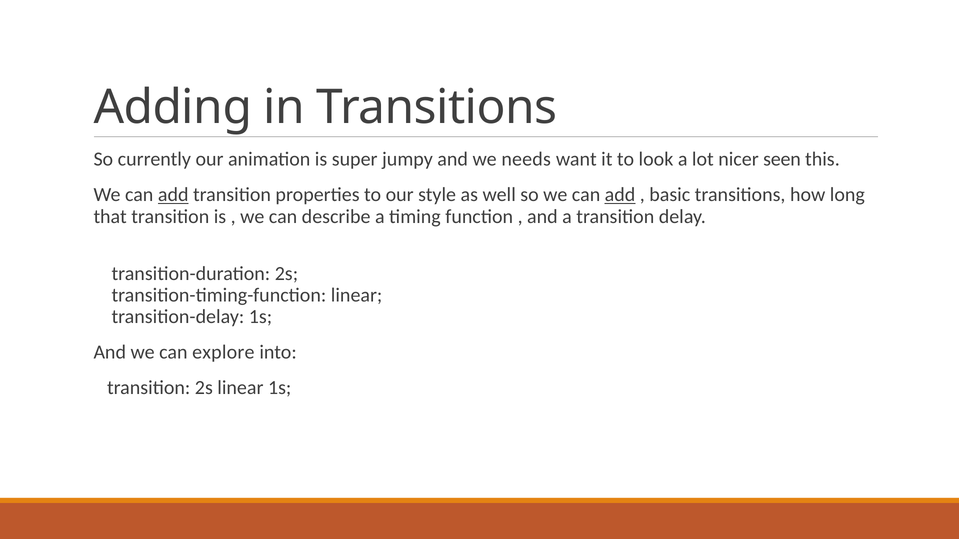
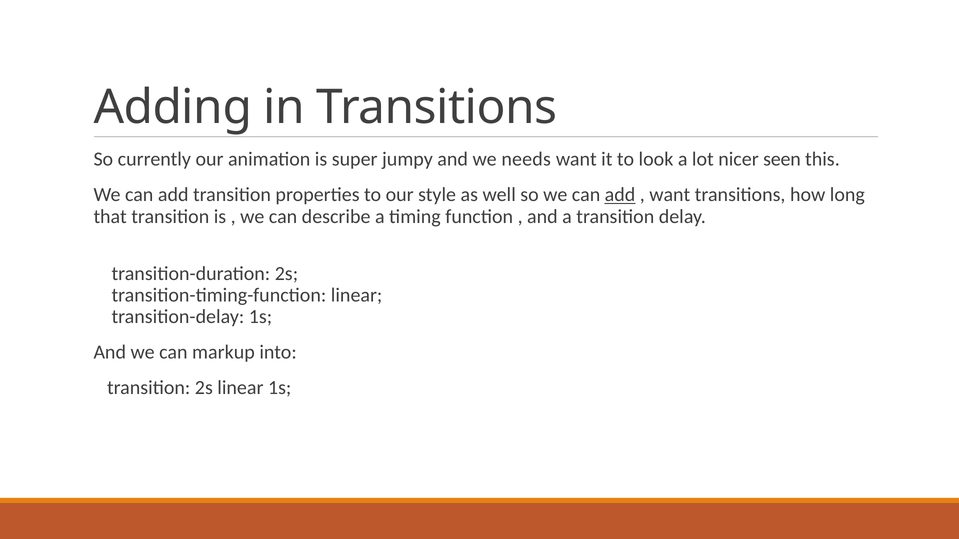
add underline: present -> none (173, 195)
basic: basic -> want (670, 195)
explore: explore -> markup (223, 352)
